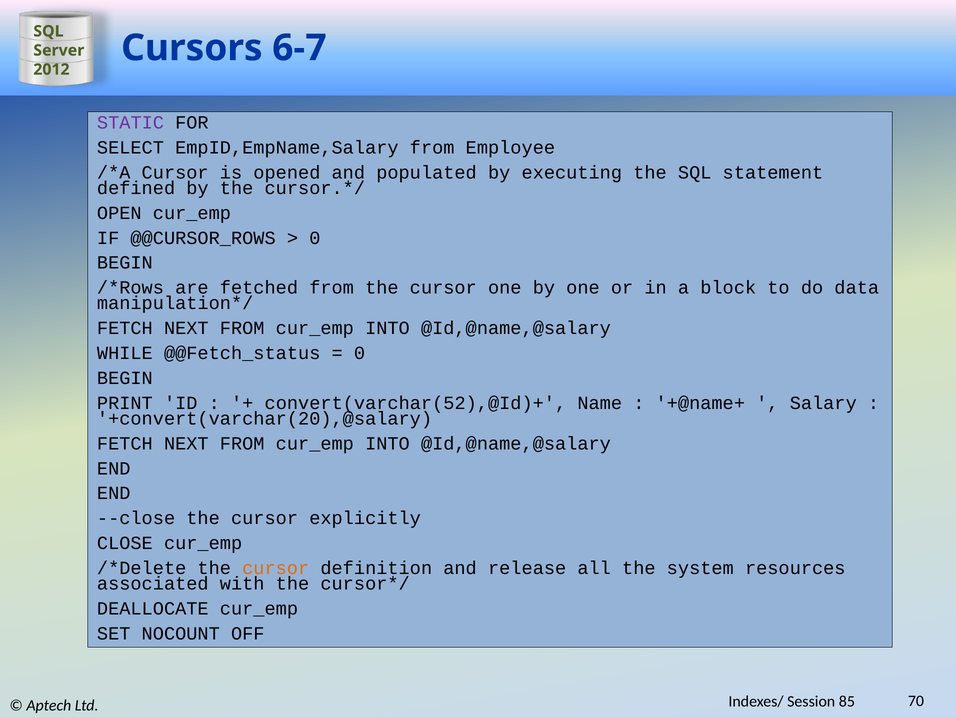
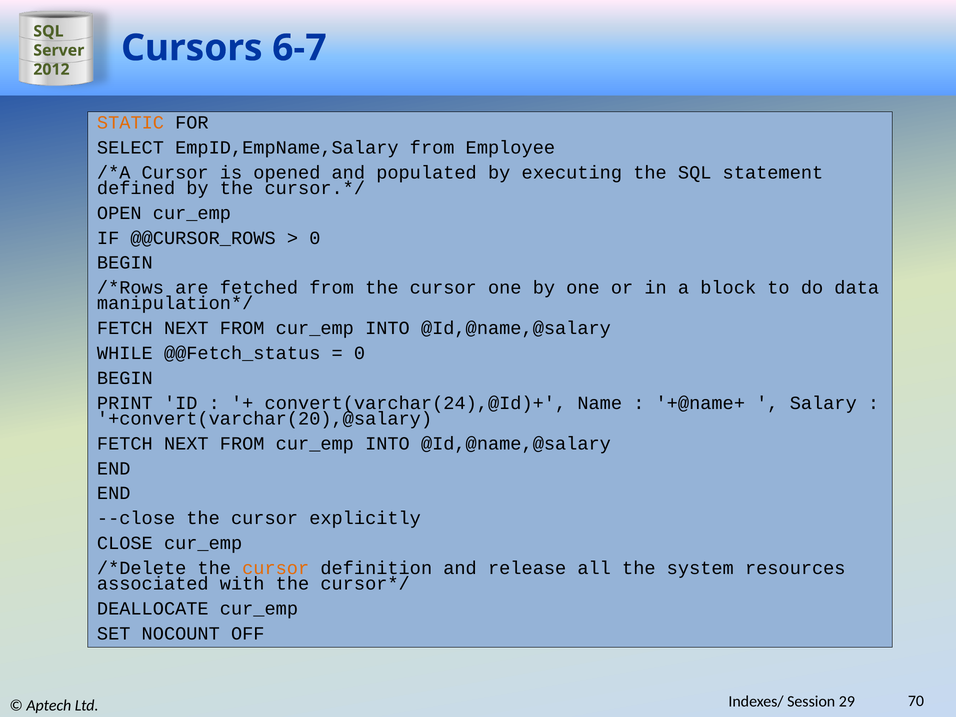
STATIC colour: purple -> orange (130, 123)
convert(varchar(52),@Id)+: convert(varchar(52),@Id)+ -> convert(varchar(24),@Id)+ (415, 403)
85: 85 -> 29 (847, 701)
